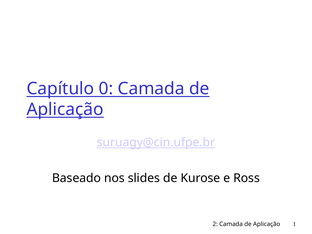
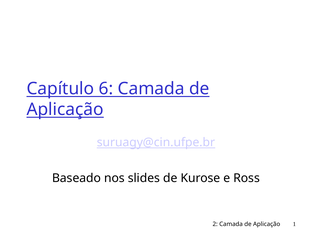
0: 0 -> 6 (106, 89)
